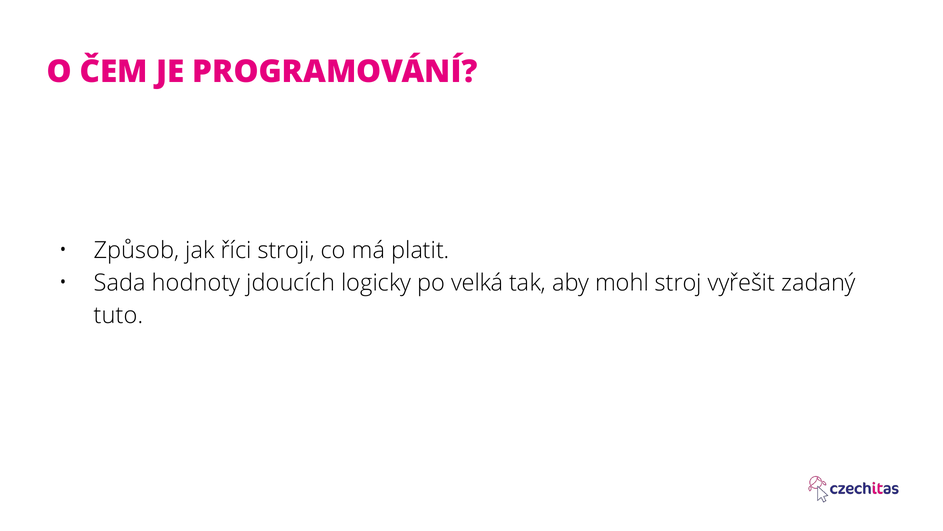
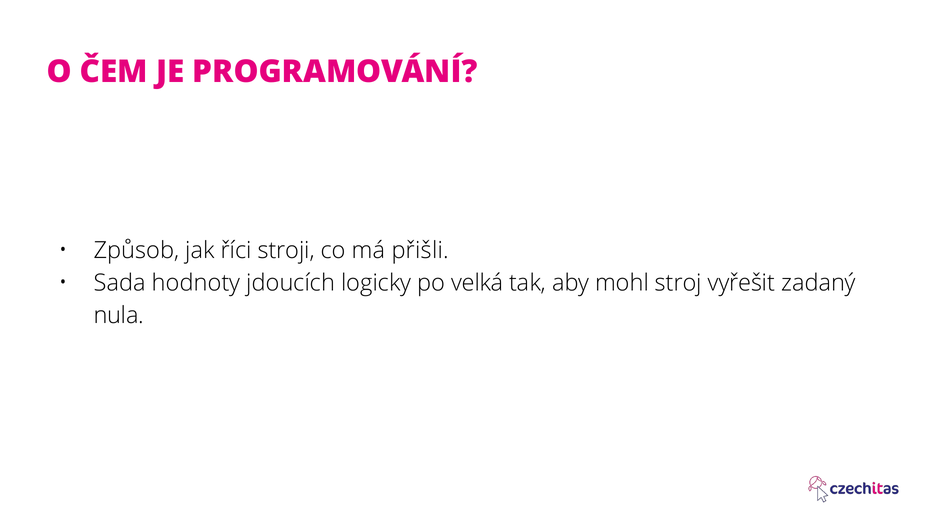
platit: platit -> přišli (420, 250)
tuto: tuto -> nula (119, 315)
